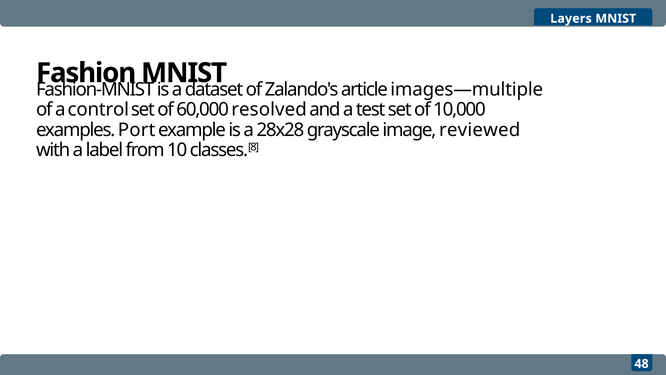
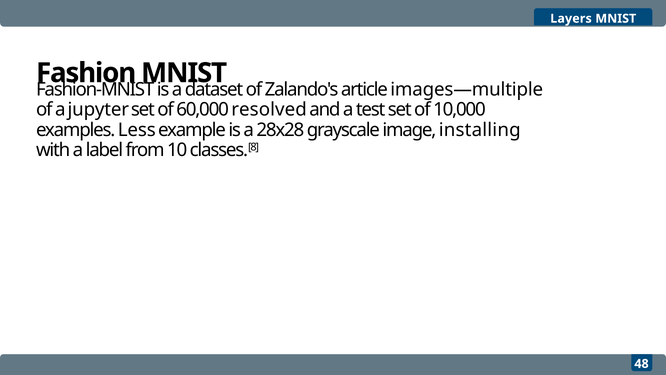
control: control -> jupyter (98, 110)
Port: Port -> Less (137, 130)
reviewed: reviewed -> installing (480, 130)
